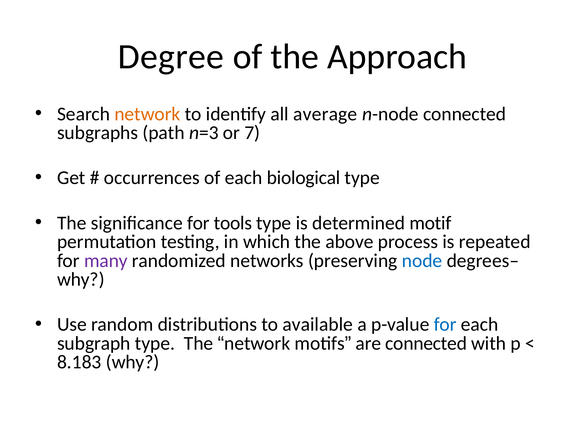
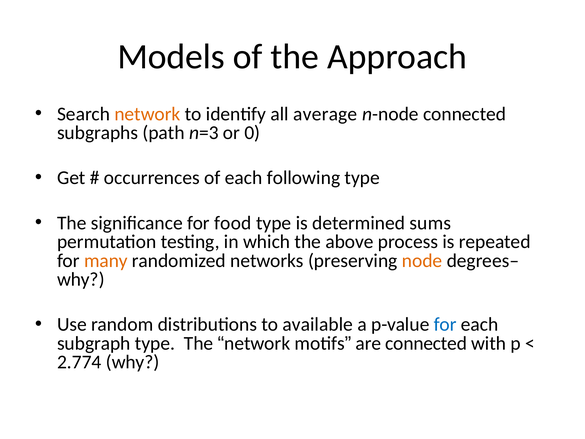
Degree: Degree -> Models (171, 57)
7: 7 -> 0 (252, 133)
biological: biological -> following (303, 178)
tools: tools -> food (233, 223)
motif: motif -> sums (430, 223)
many colour: purple -> orange (106, 260)
node colour: blue -> orange (422, 260)
8.183: 8.183 -> 2.774 (79, 362)
